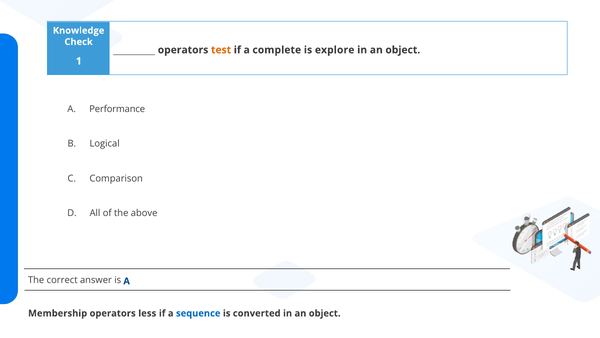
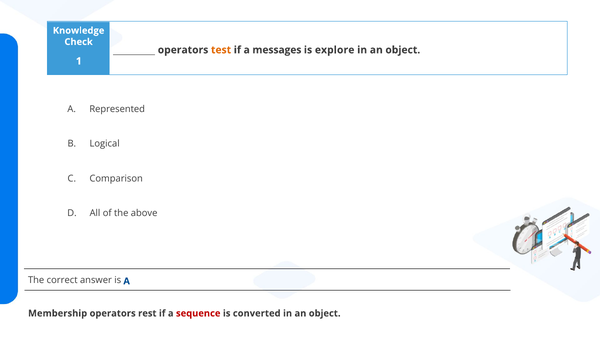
complete: complete -> messages (277, 50)
Performance: Performance -> Represented (117, 109)
less: less -> rest (147, 313)
sequence colour: blue -> red (198, 313)
